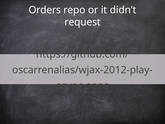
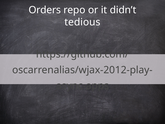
request: request -> tedious (82, 22)
